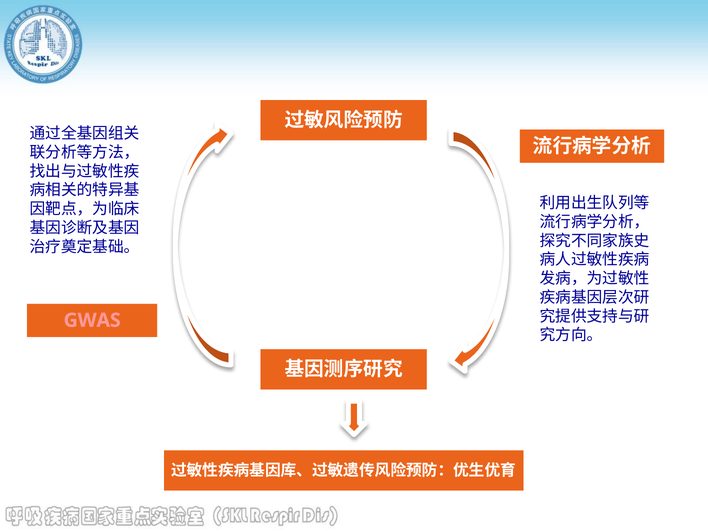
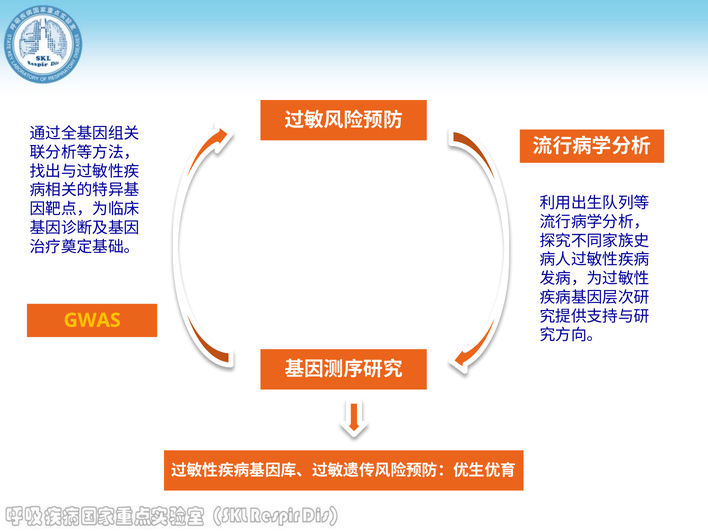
GWAS colour: pink -> yellow (92, 320)
